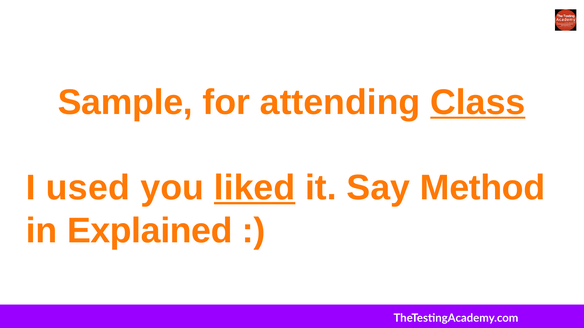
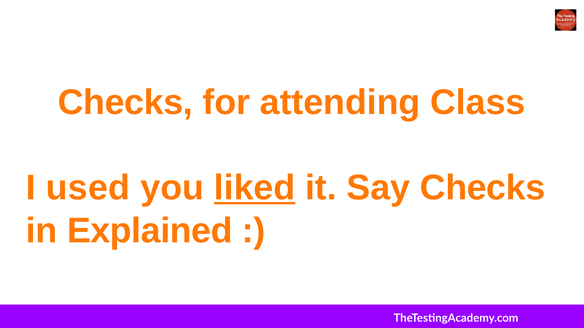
Sample: Sample -> Checks (125, 103)
Class underline: present -> none (478, 103)
Say Method: Method -> Checks (483, 188)
